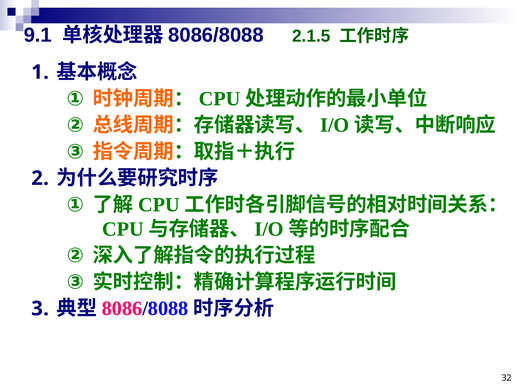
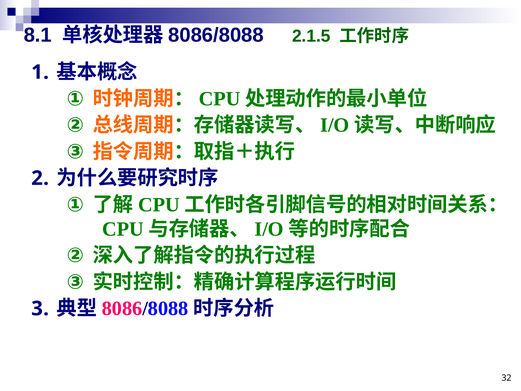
9.1: 9.1 -> 8.1 (38, 35)
